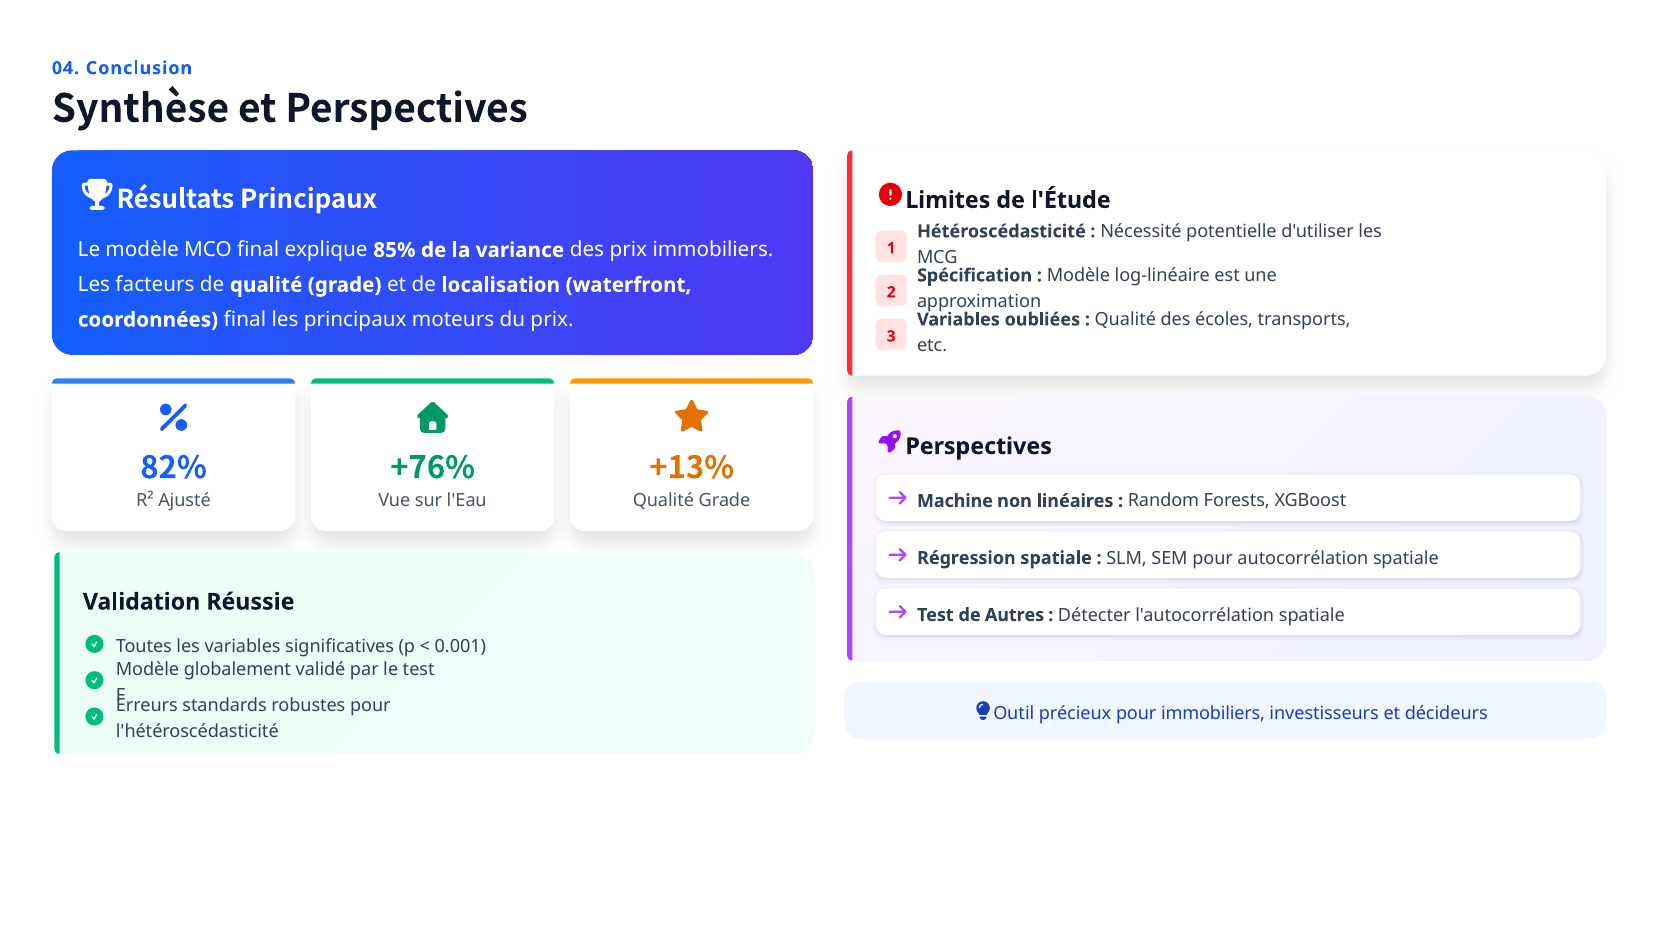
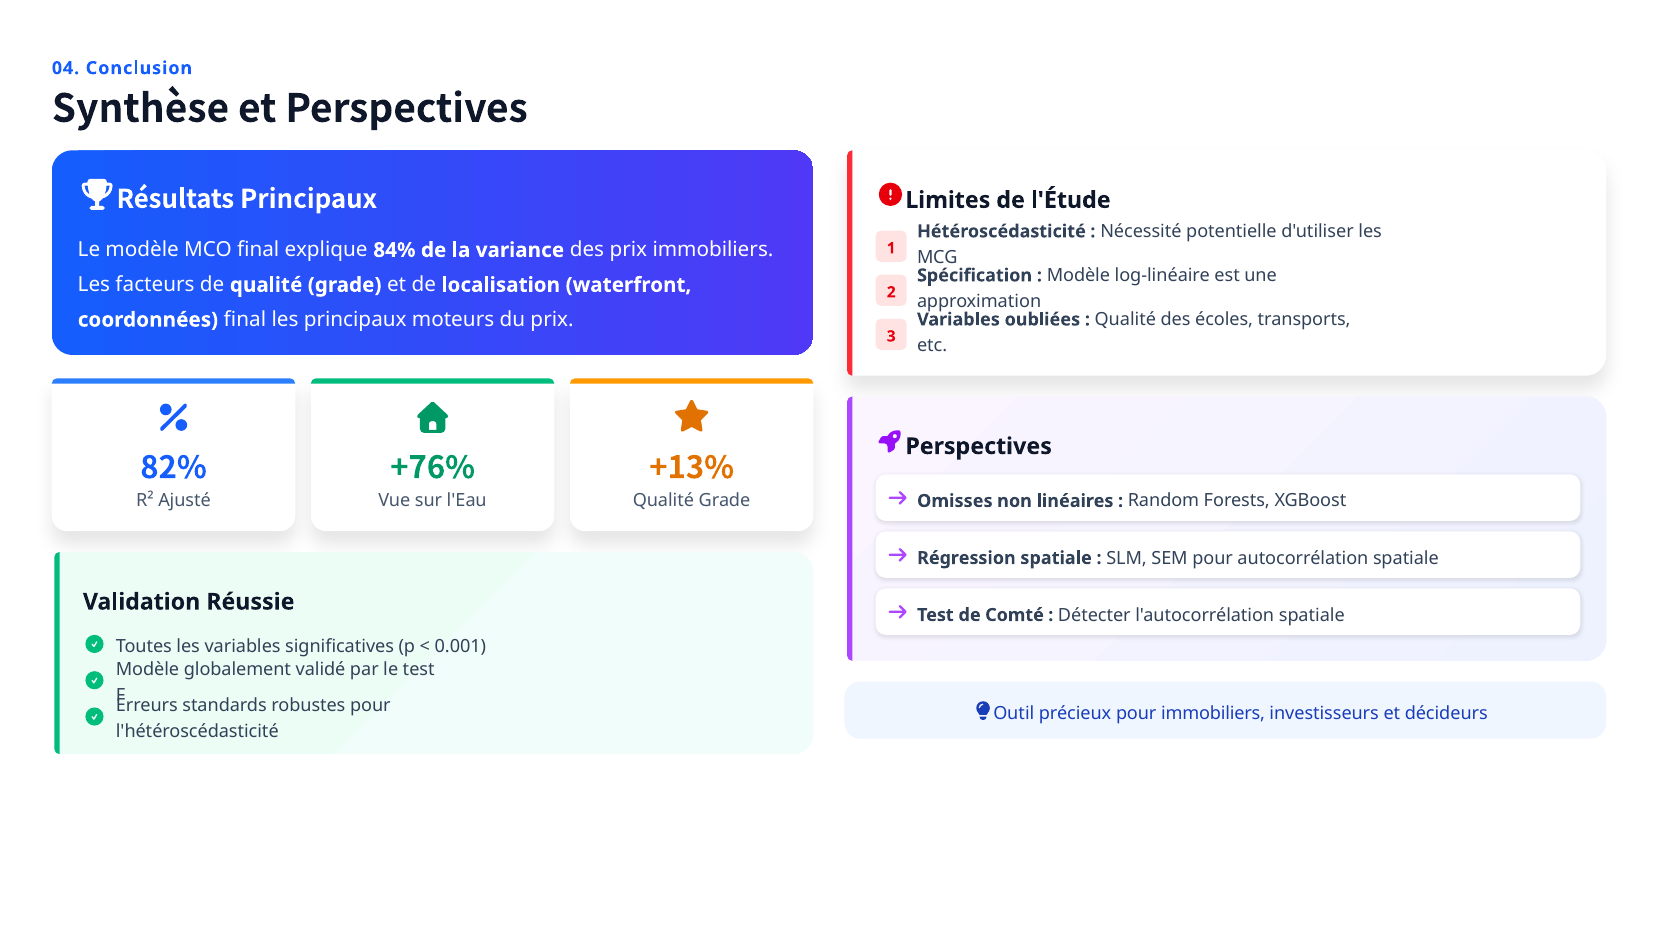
85%: 85% -> 84% (394, 250)
Machine: Machine -> Omisses (955, 501)
Autres: Autres -> Comté (1014, 615)
